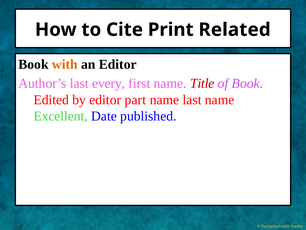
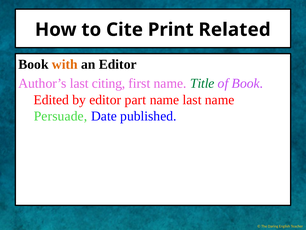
every: every -> citing (109, 83)
Title colour: red -> green (202, 83)
Excellent: Excellent -> Persuade (61, 116)
